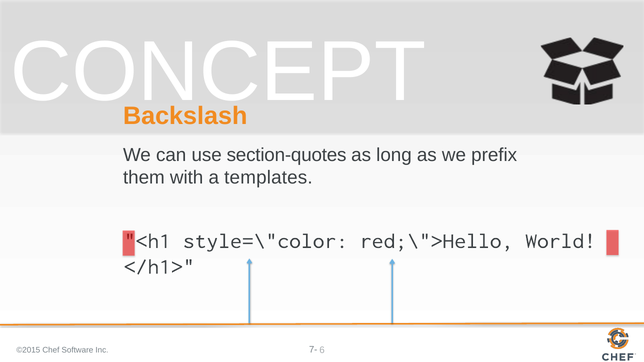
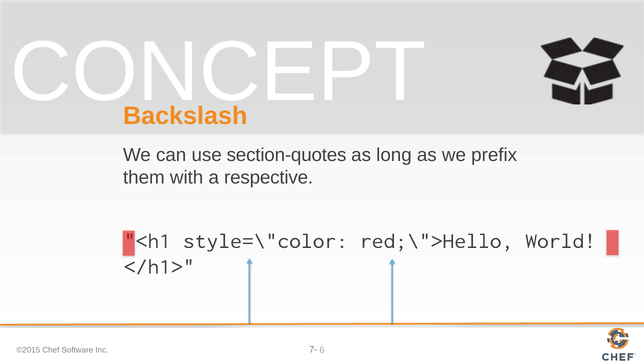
templates: templates -> respective (269, 178)
